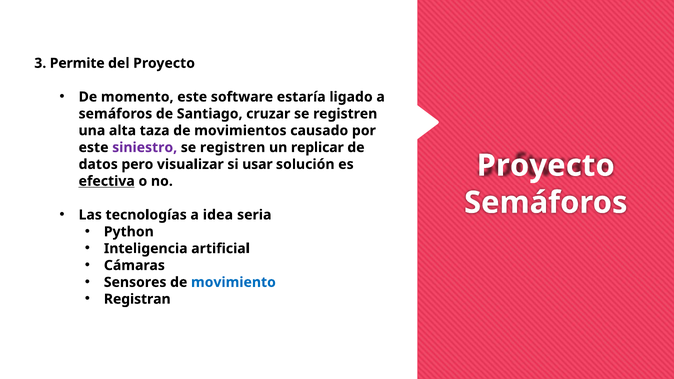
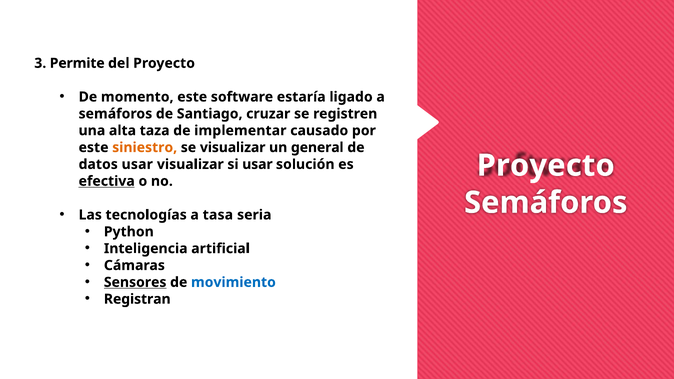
movimientos: movimientos -> implementar (240, 131)
siniestro colour: purple -> orange (145, 147)
registren: registren -> visualizar (233, 147)
replicar: replicar -> general (317, 147)
datos pero: pero -> usar (137, 164)
idea: idea -> tasa (218, 215)
Sensores underline: none -> present (135, 282)
